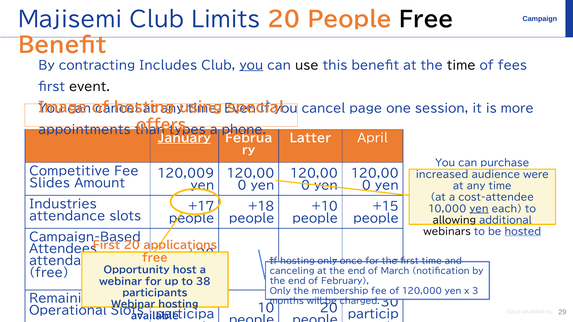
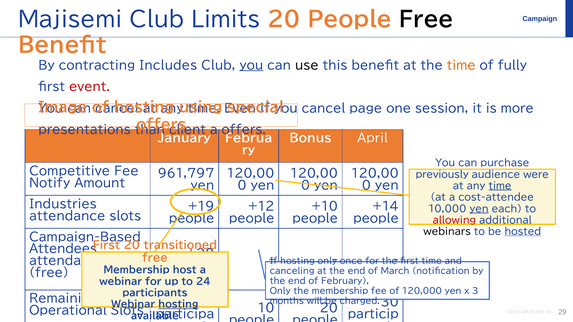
time colour: black -> orange (461, 66)
fees: fees -> fully (512, 66)
event colour: black -> red (90, 87)
appointments: appointments -> presentations (85, 130)
types: types -> client (187, 130)
a phone: phone -> offers (244, 130)
January underline: present -> none (184, 138)
Latter: Latter -> Bonus (310, 138)
120,009: 120,009 -> 961,797 (186, 174)
increased: increased -> previously (442, 175)
Slides: Slides -> Notify (50, 183)
time underline: none -> present (500, 186)
+17: +17 -> +19 (201, 207)
+18: +18 -> +12 (261, 207)
+15: +15 -> +14 (385, 207)
allowing colour: black -> red (454, 221)
applications: applications -> transitioned (180, 245)
Opportunity: Opportunity -> Membership (137, 270)
38: 38 -> 24 (203, 282)
hosting underline: none -> present (178, 305)
